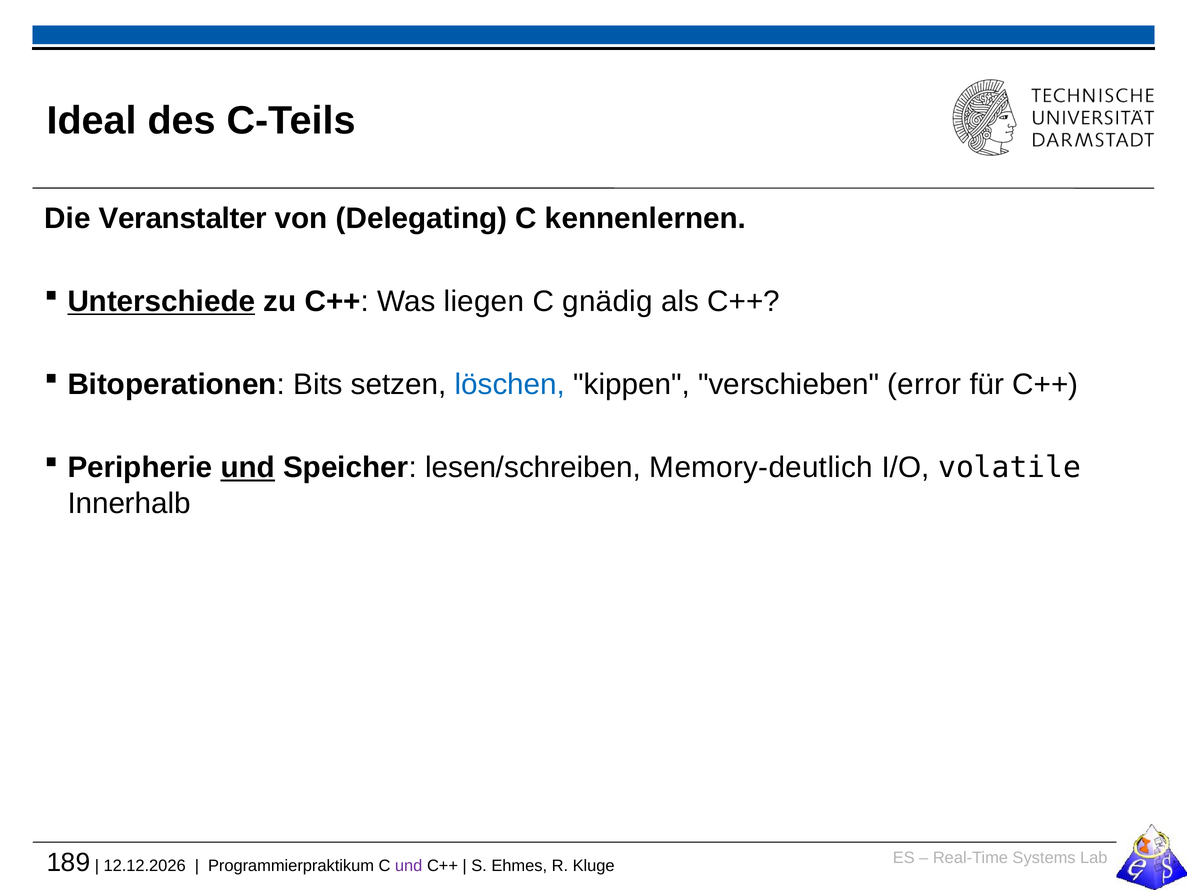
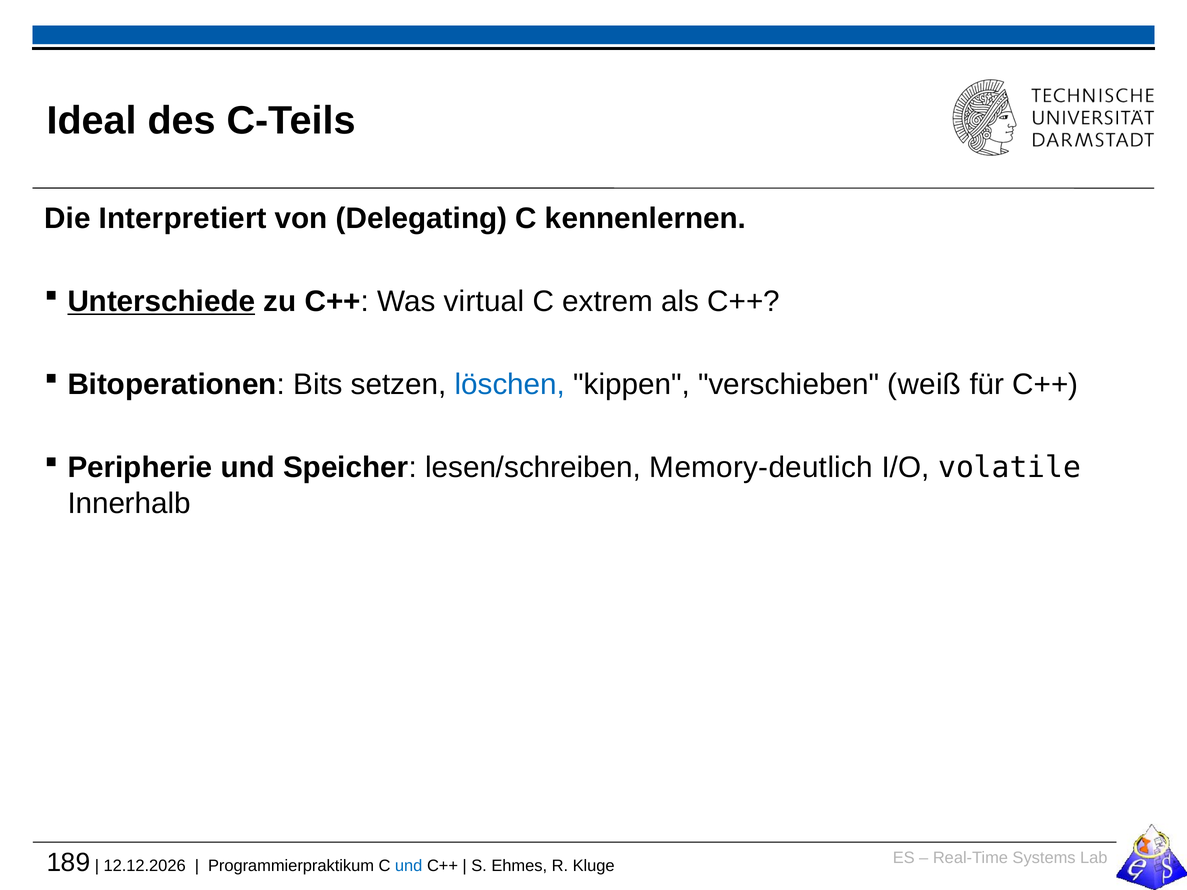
Veranstalter: Veranstalter -> Interpretiert (183, 218)
liegen: liegen -> virtual (484, 302)
gnädig: gnädig -> extrem (608, 302)
error: error -> weiß (924, 385)
und underline: present -> none (248, 468)
und colour: purple -> blue (409, 866)
